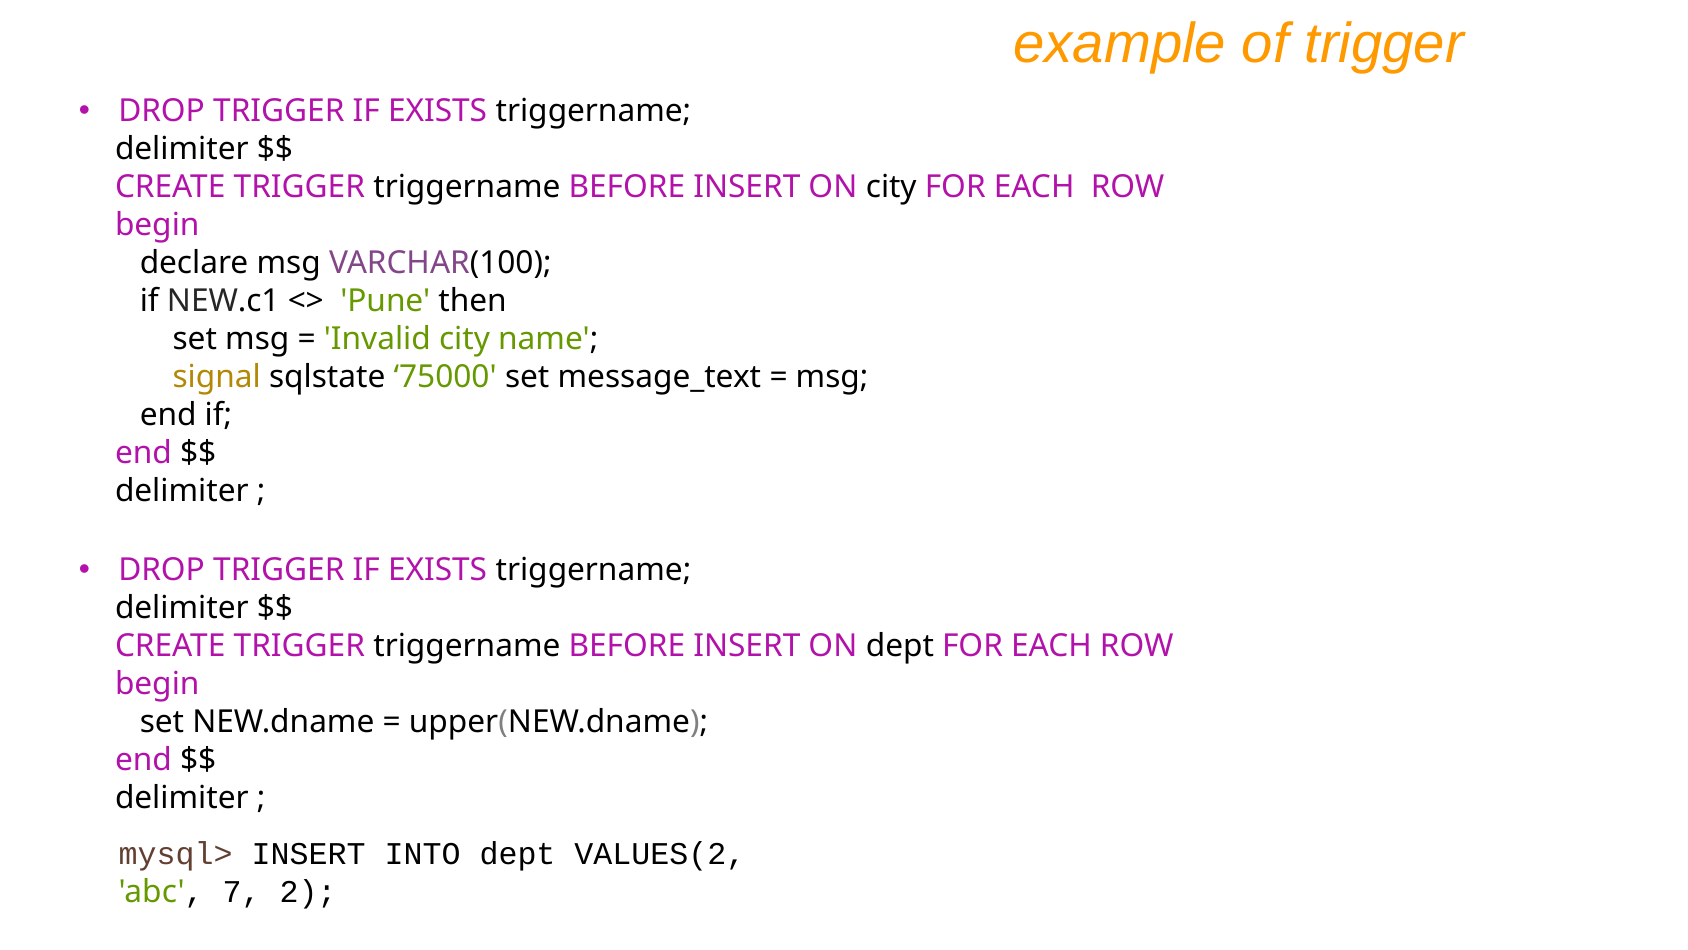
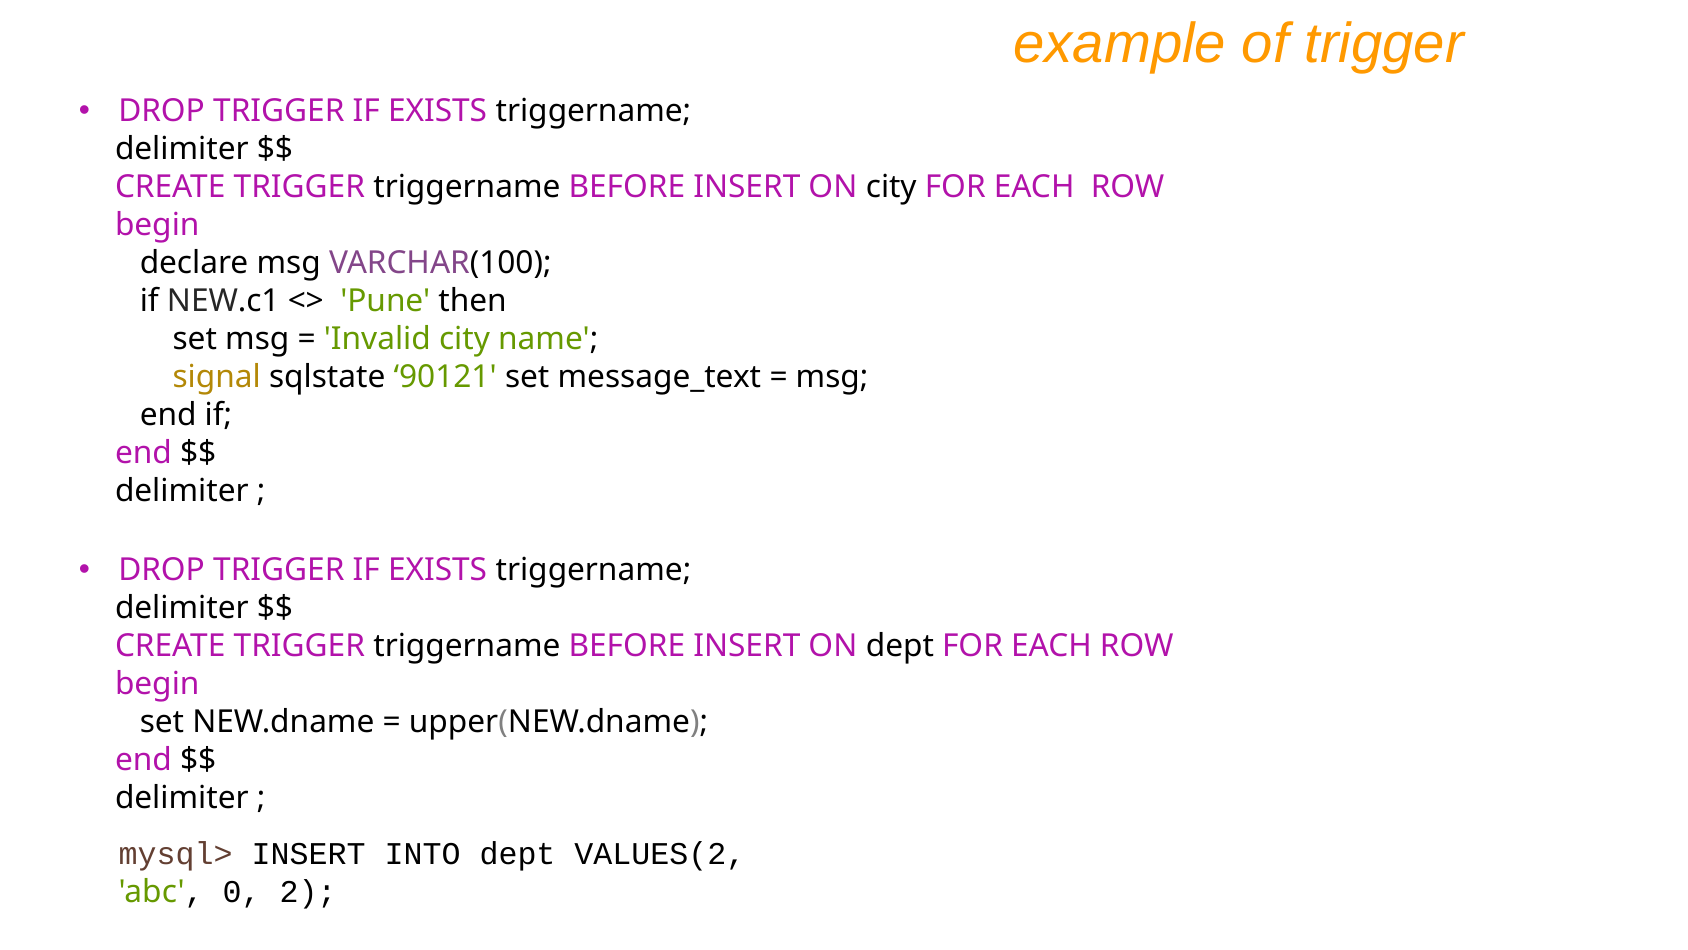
75000: 75000 -> 90121 (445, 377)
7: 7 -> 0 (242, 891)
